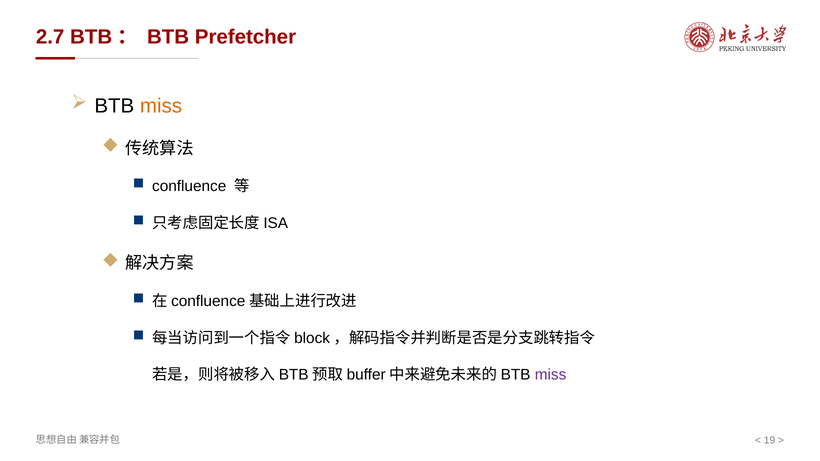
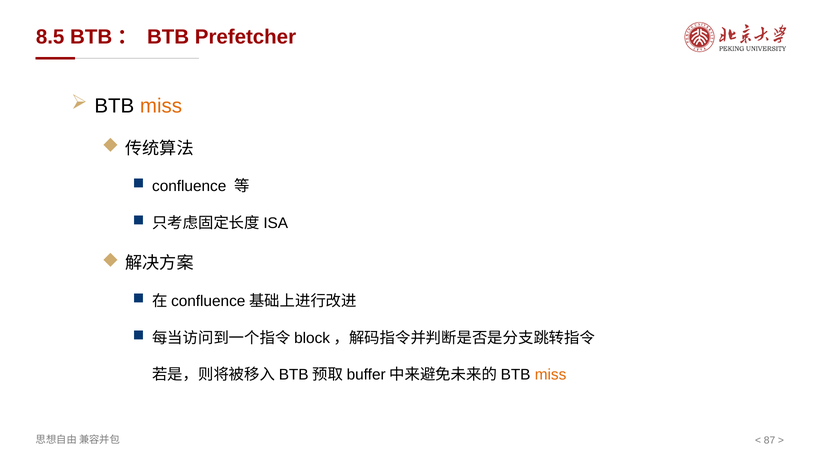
2.7: 2.7 -> 8.5 (50, 37)
miss colour: purple -> orange (551, 375)
19: 19 -> 87 (770, 441)
